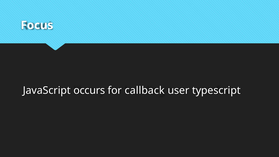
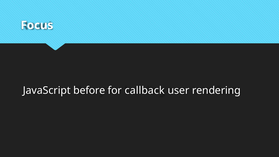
occurs: occurs -> before (89, 90)
typescript: typescript -> rendering (216, 90)
